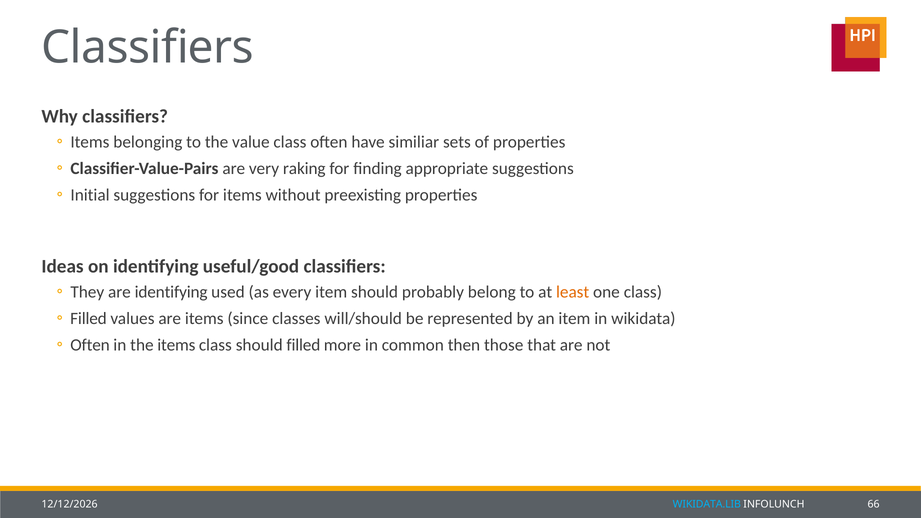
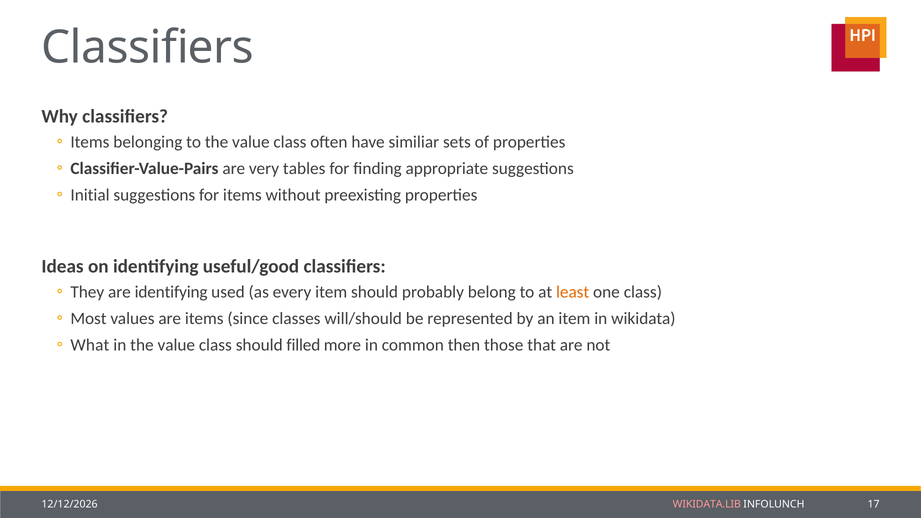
raking: raking -> tables (304, 169)
Filled: Filled -> Most (88, 319)
Often: Often -> What (90, 345)
in the items: items -> value (176, 345)
WIKIDATA.LIB colour: light blue -> pink (707, 504)
66: 66 -> 17 (874, 504)
